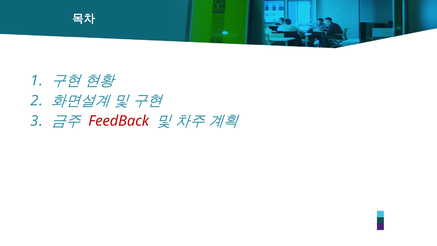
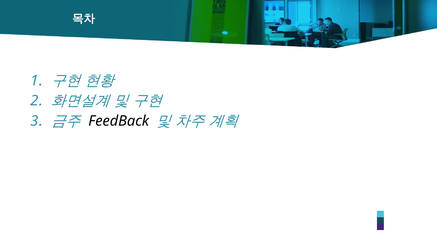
FeedBack colour: red -> black (119, 121)
